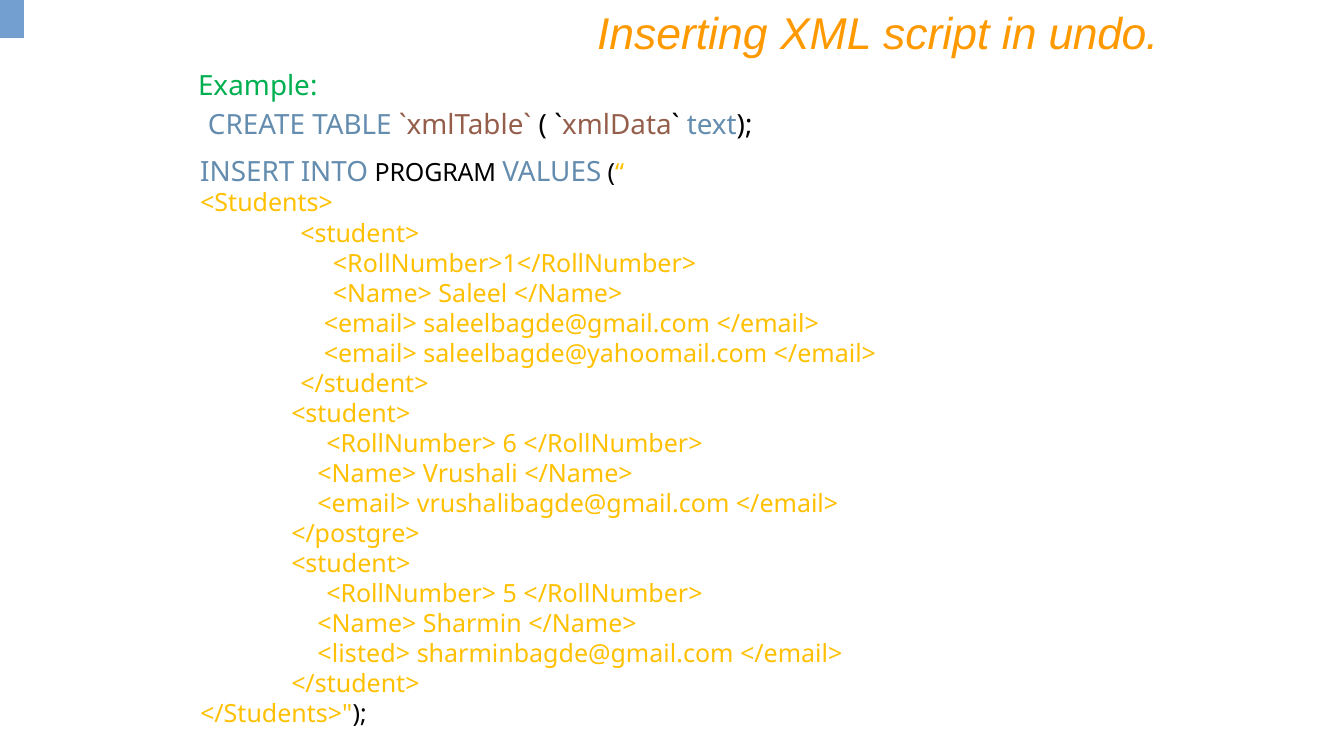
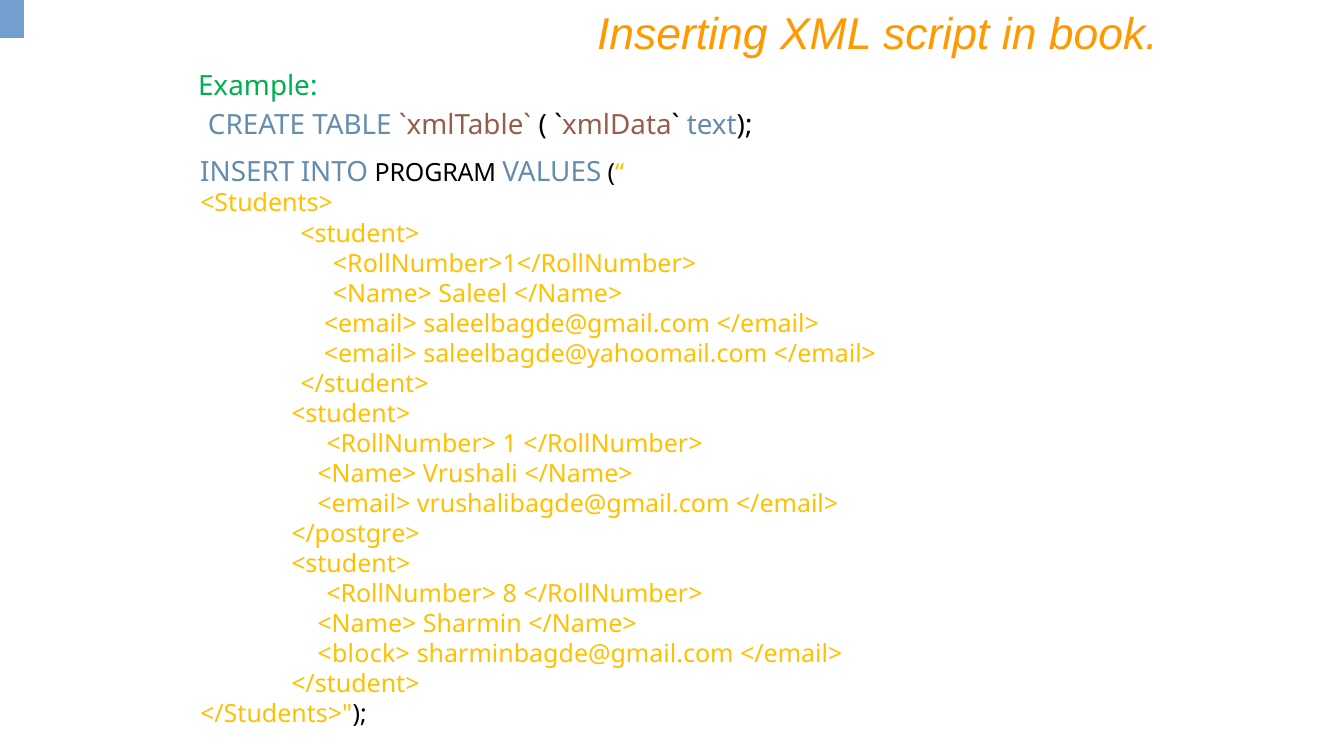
undo: undo -> book (1103, 35)
6: 6 -> 1 (510, 444)
5: 5 -> 8 (510, 594)
<listed>: <listed> -> <block> (364, 654)
